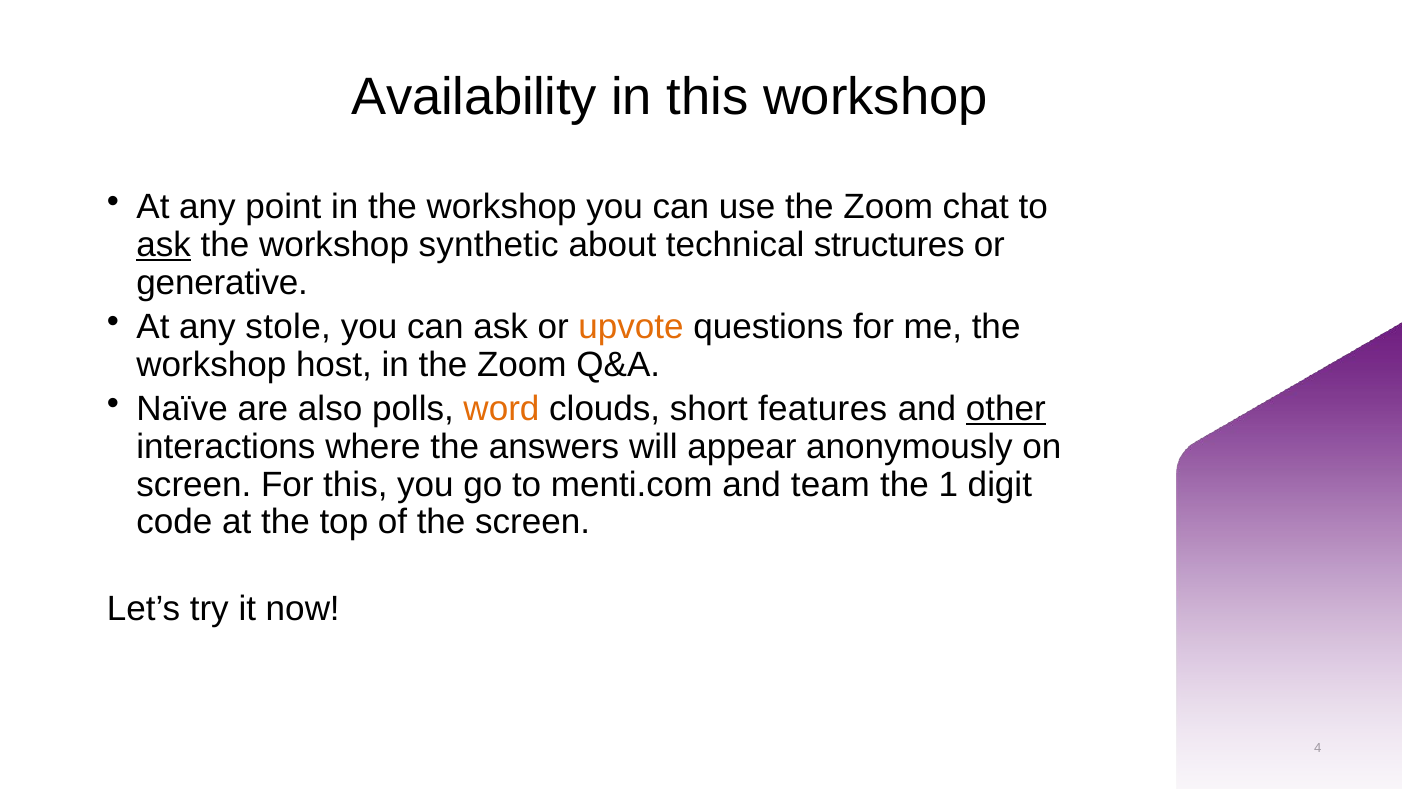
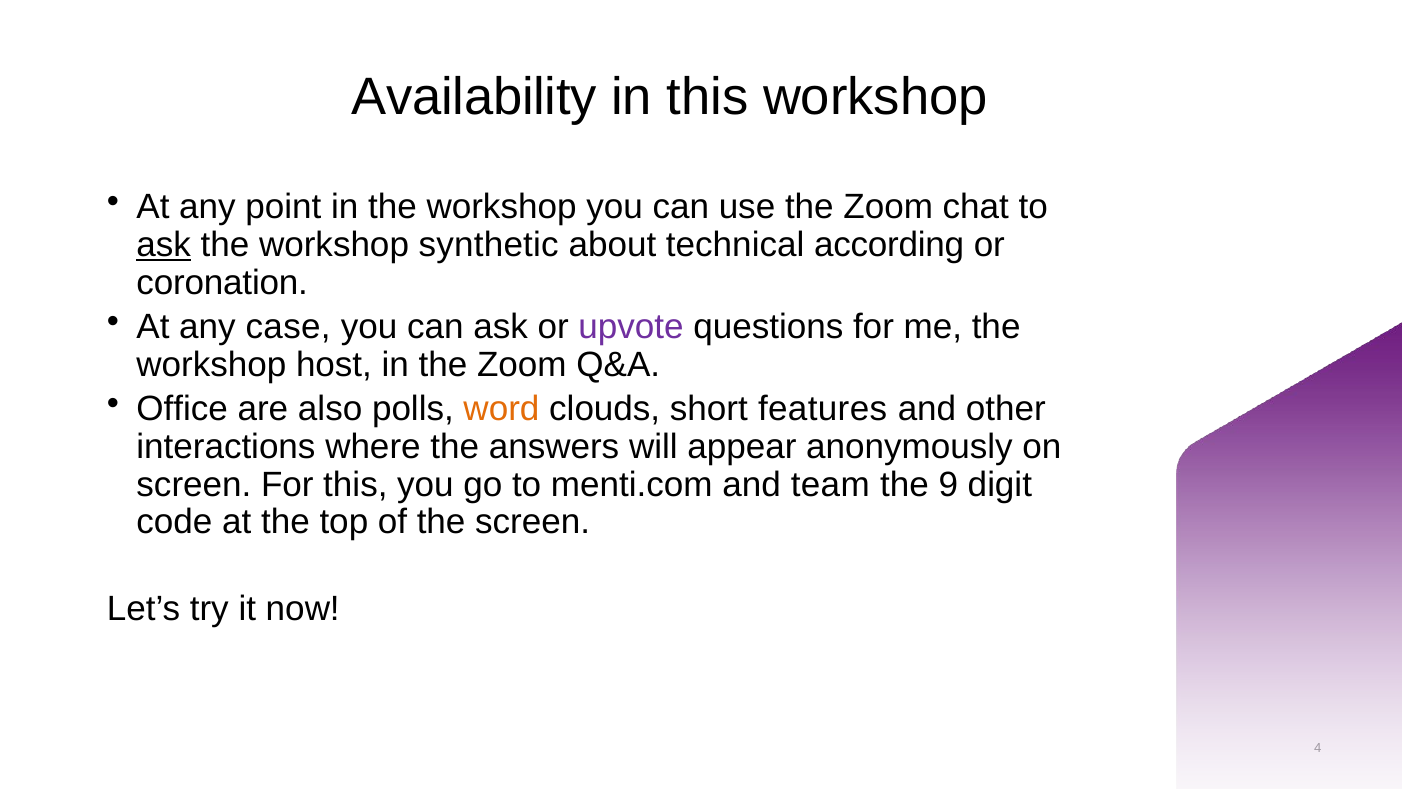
structures: structures -> according (889, 245)
generative: generative -> coronation (222, 283)
stole: stole -> case (288, 327)
upvote colour: orange -> purple (631, 327)
Naïve: Naïve -> Office (182, 409)
other underline: present -> none (1006, 409)
1: 1 -> 9 (948, 484)
